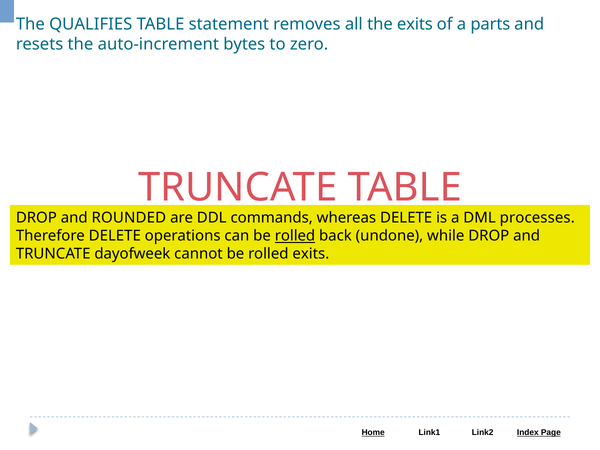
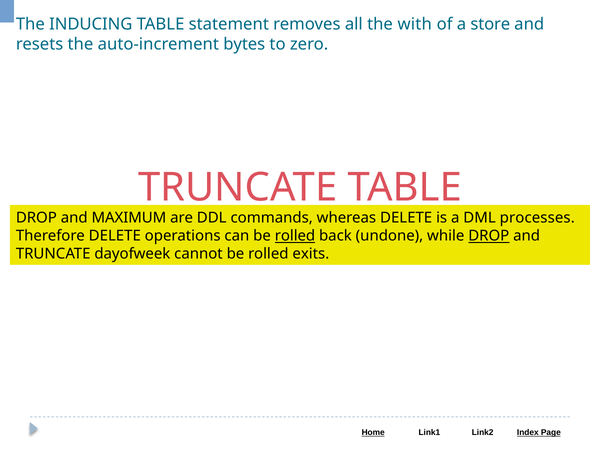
QUALIFIES: QUALIFIES -> INDUCING (91, 24)
the exits: exits -> with (415, 24)
parts: parts -> store (490, 24)
ROUNDED: ROUNDED -> MAXIMUM (129, 218)
DROP underline: none -> present (489, 236)
